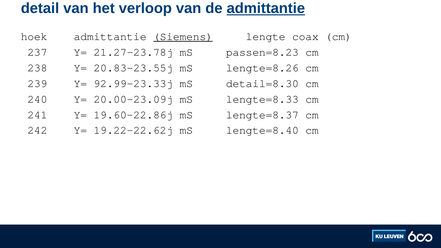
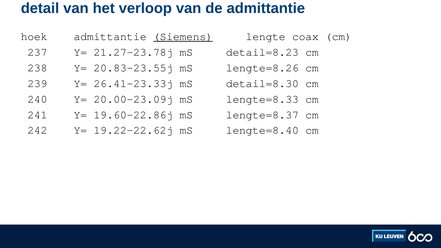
admittantie underline: present -> none (266, 8)
passen=8.23: passen=8.23 -> detail=8.23 (262, 52)
92.99-23.33j: 92.99-23.33j -> 26.41-23.33j (133, 83)
